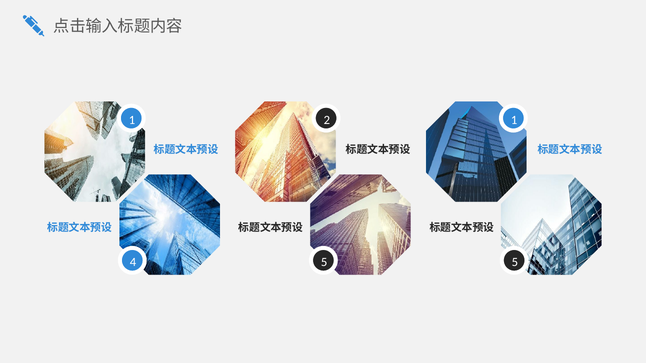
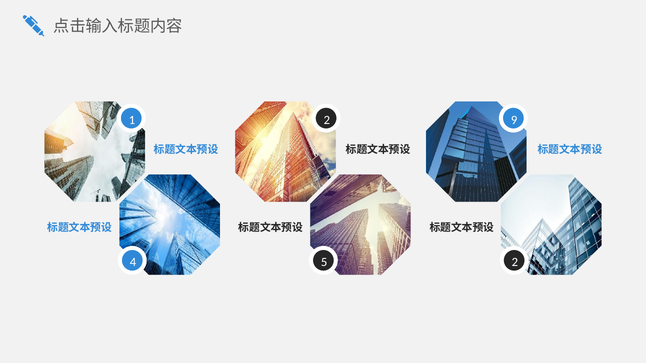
2 1: 1 -> 9 (514, 120)
5 5: 5 -> 2 (515, 262)
